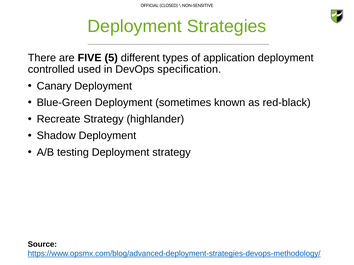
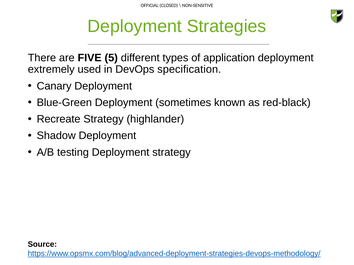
controlled: controlled -> extremely (51, 70)
